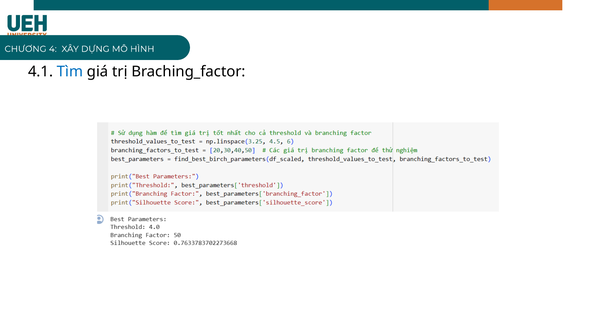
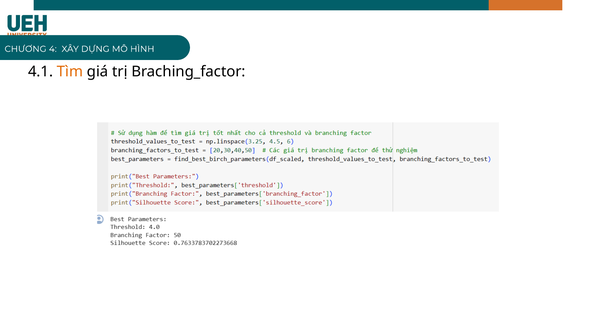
Tìm colour: blue -> orange (70, 72)
